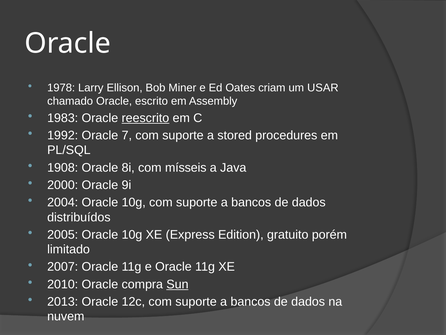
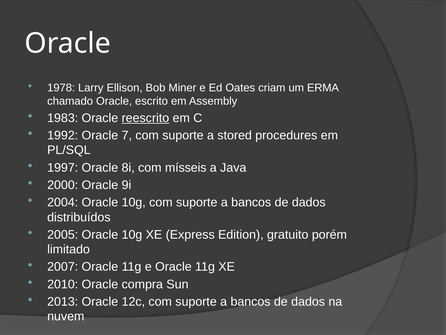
USAR: USAR -> ERMA (323, 88)
1908: 1908 -> 1997 (63, 167)
Sun underline: present -> none (177, 284)
